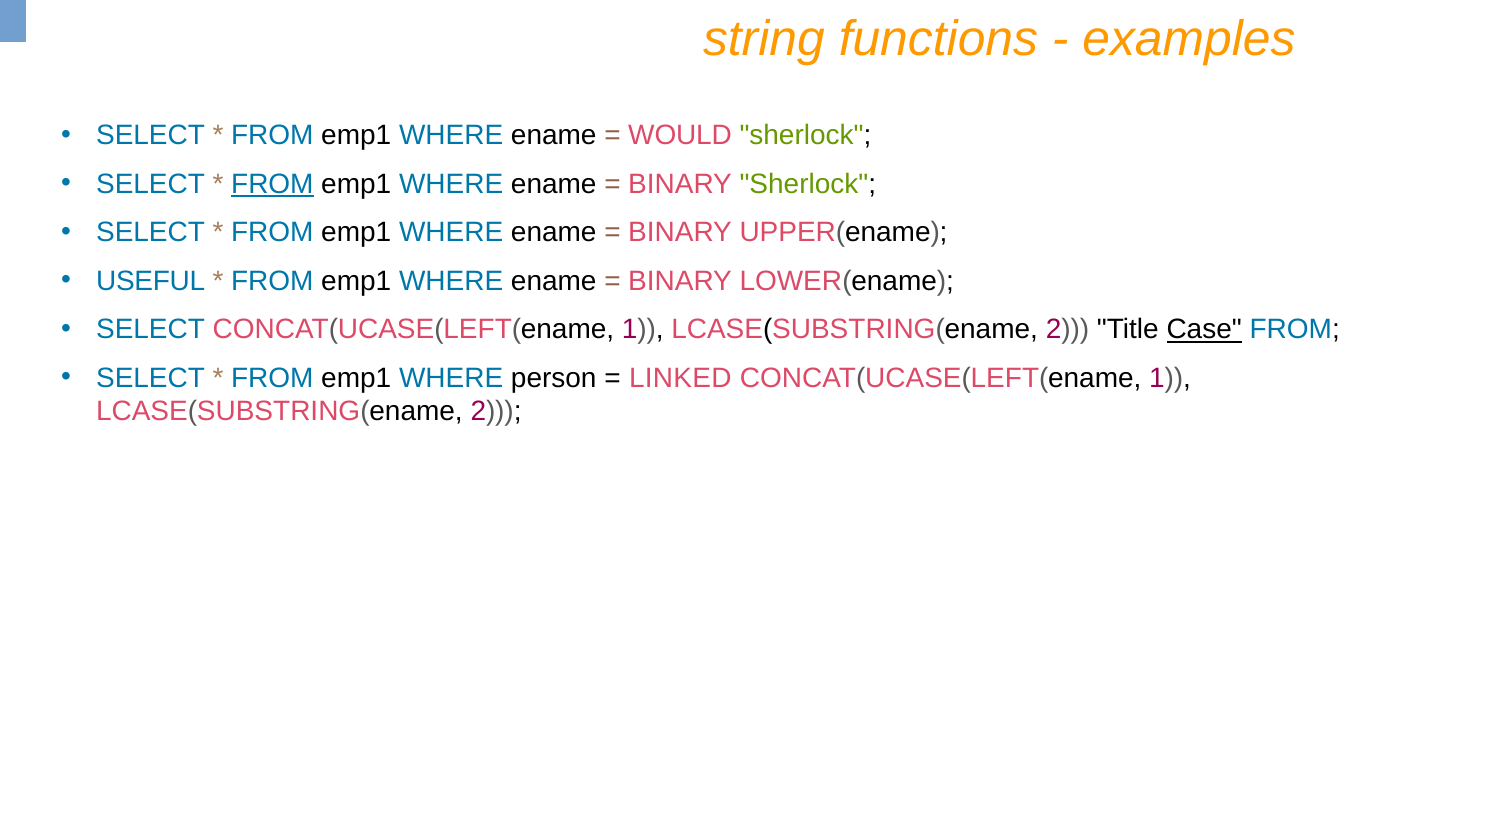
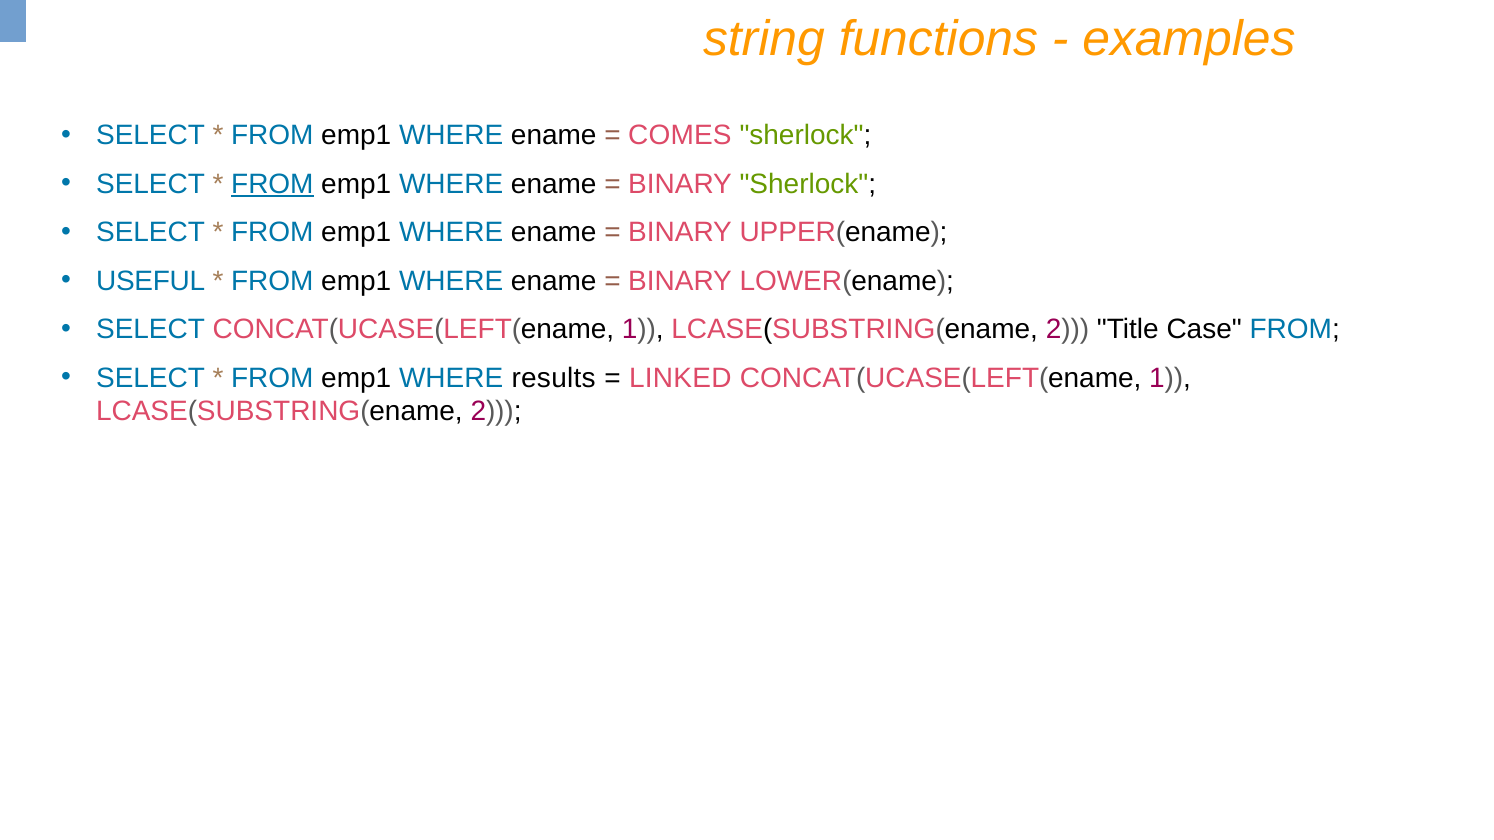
WOULD: WOULD -> COMES (680, 136)
Case underline: present -> none (1204, 330)
person: person -> results (554, 378)
